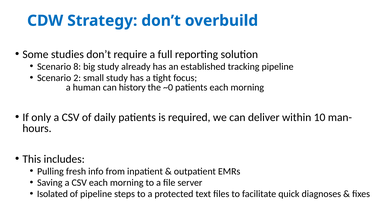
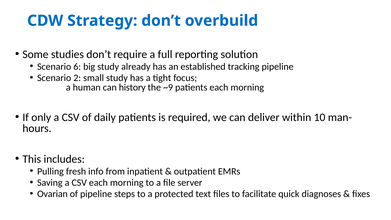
8: 8 -> 6 (77, 67)
~0: ~0 -> ~9 (168, 87)
Isolated: Isolated -> Ovarian (52, 194)
